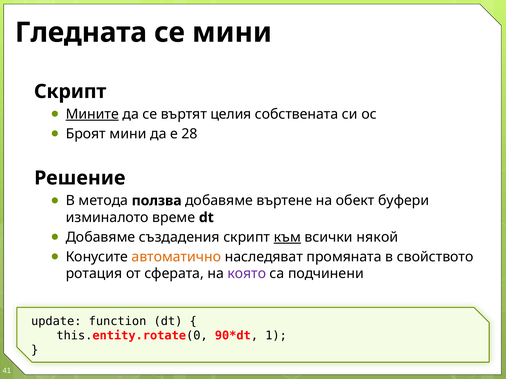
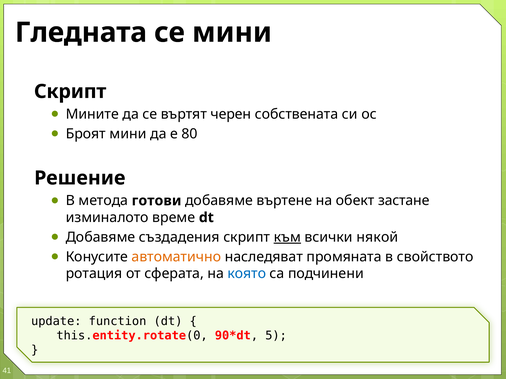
Мините underline: present -> none (92, 114)
целия: целия -> черен (231, 114)
28: 28 -> 80 (190, 134)
ползва: ползва -> готови (157, 201)
буфери: буфери -> застане (404, 201)
която colour: purple -> blue (247, 274)
1: 1 -> 5 (276, 336)
